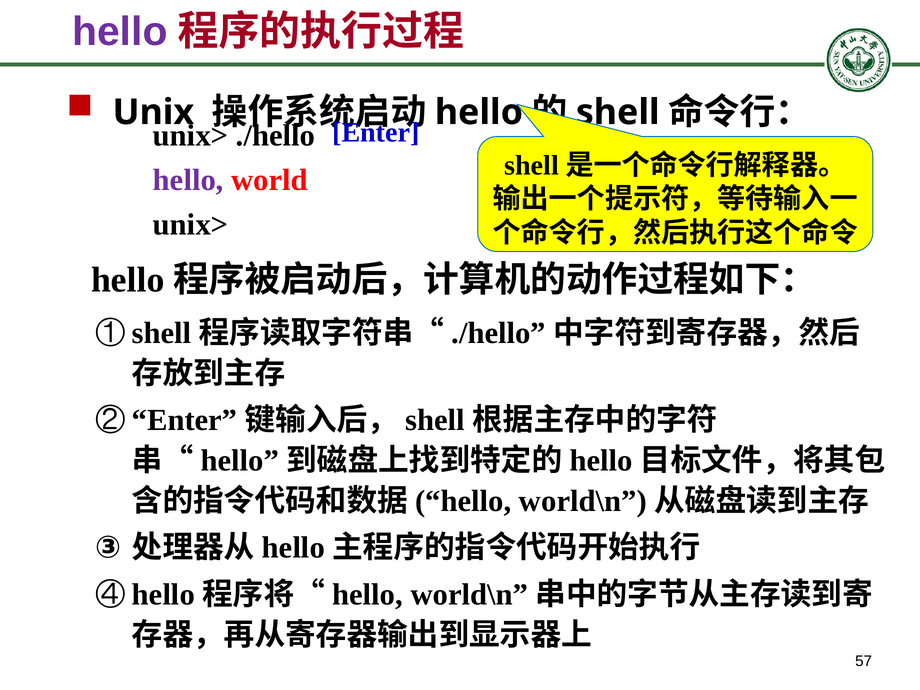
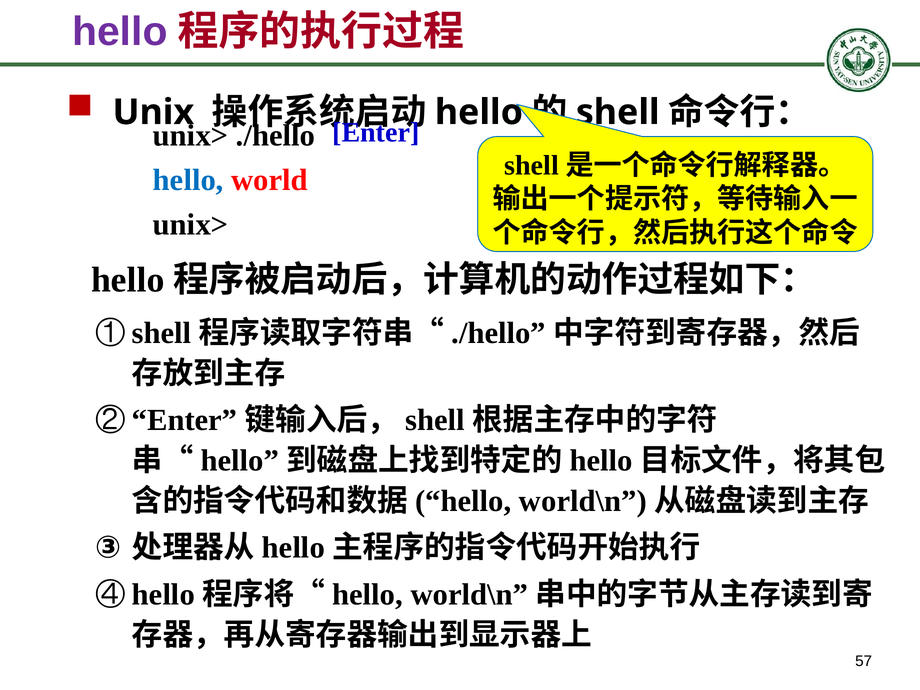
hello colour: purple -> blue (188, 180)
